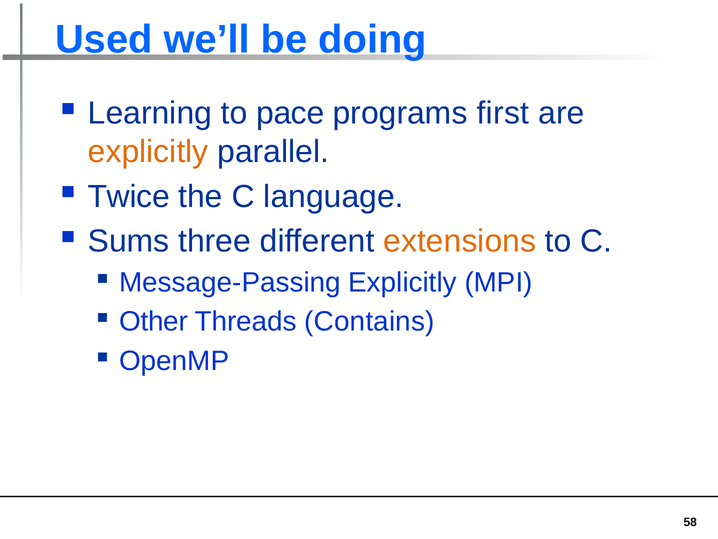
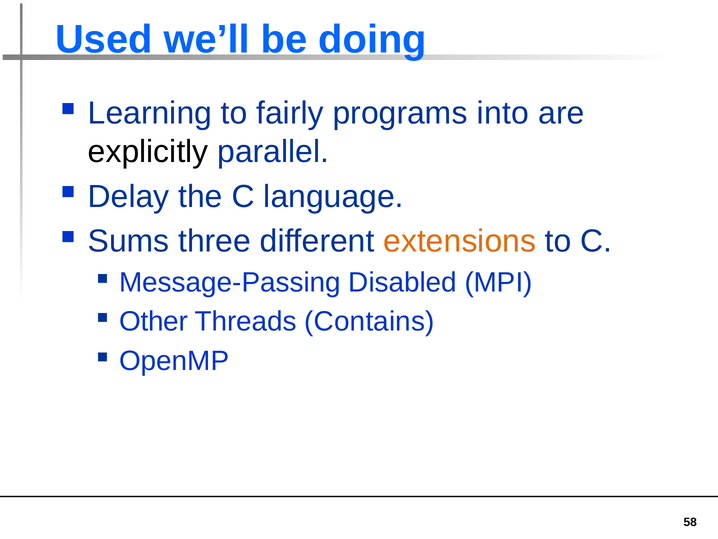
pace: pace -> fairly (290, 113)
first: first -> into (503, 113)
explicitly colour: orange -> black (148, 152)
Twice: Twice -> Delay (129, 196)
Message-Passing Explicitly: Explicitly -> Disabled (403, 282)
